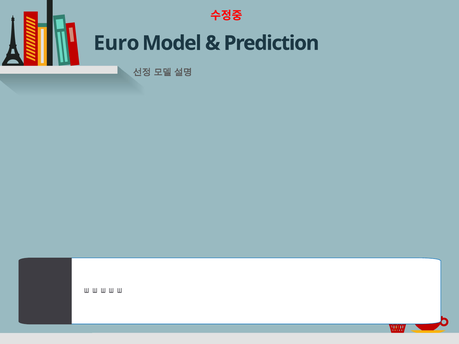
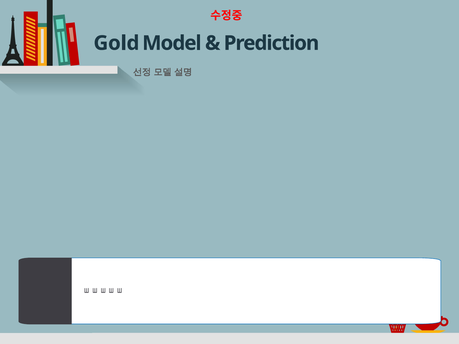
Euro: Euro -> Gold (116, 43)
